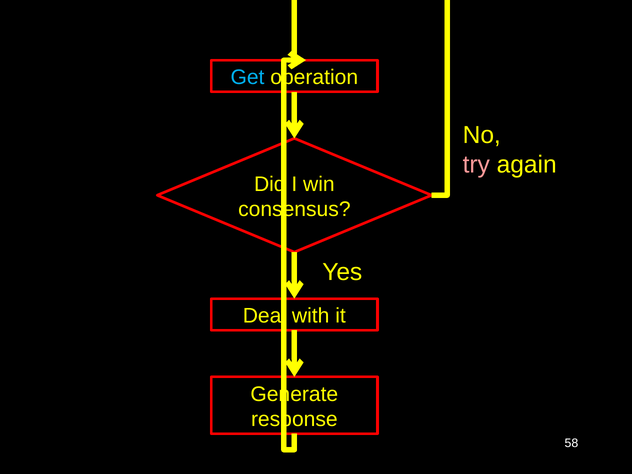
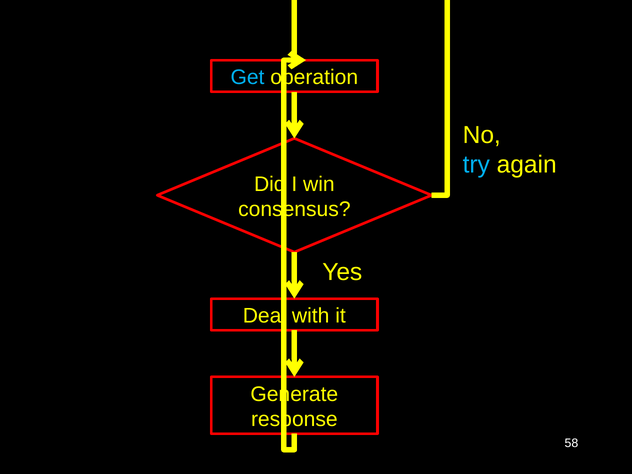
try colour: pink -> light blue (476, 165)
